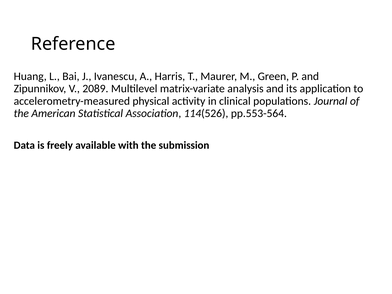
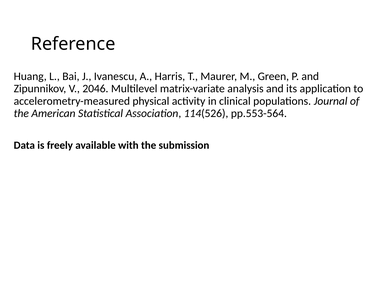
2089: 2089 -> 2046 (95, 89)
